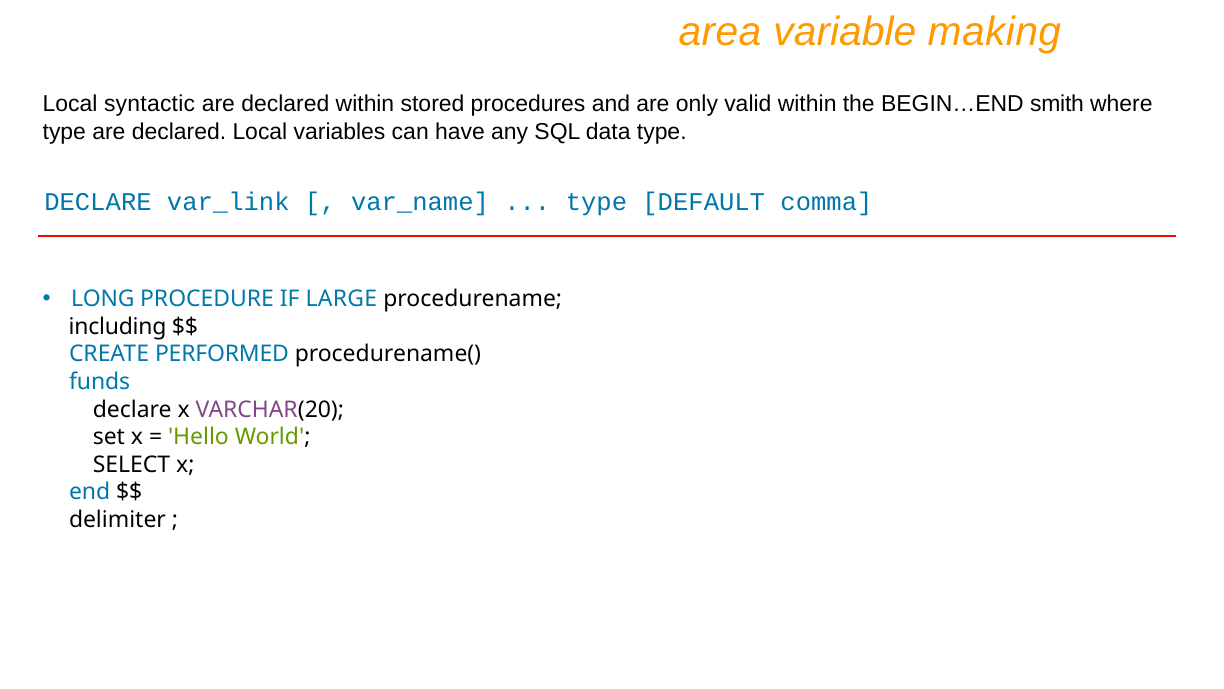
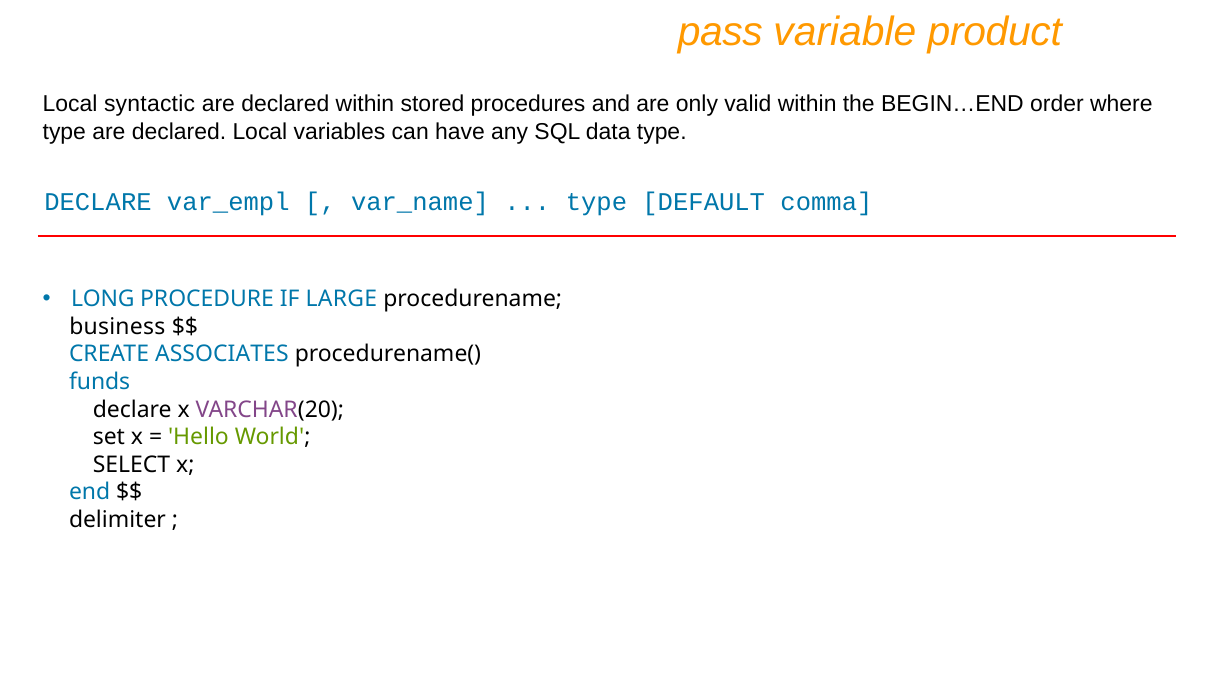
area: area -> pass (720, 32)
making: making -> product (995, 32)
smith: smith -> order (1057, 104)
var_link: var_link -> var_empl (228, 202)
including: including -> business (117, 327)
PERFORMED: PERFORMED -> ASSOCIATES (222, 354)
